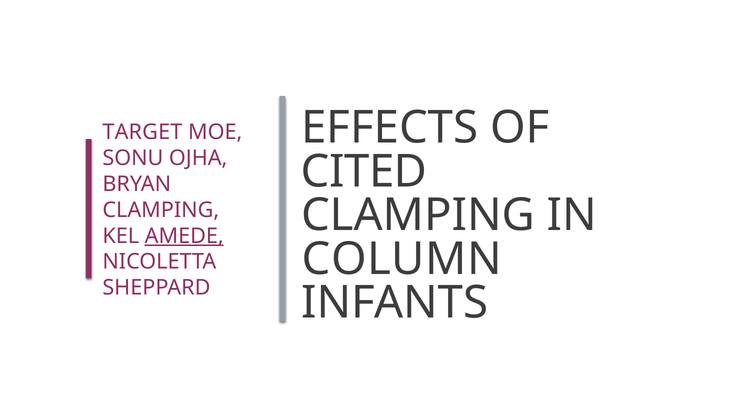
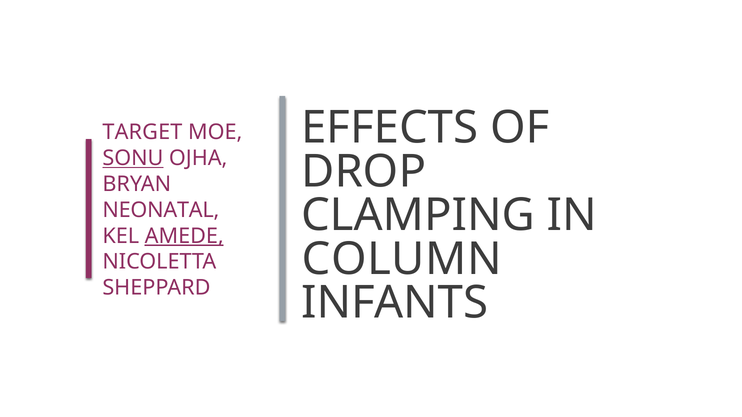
SONU underline: none -> present (133, 158)
CITED: CITED -> DROP (364, 172)
CLAMPING: CLAMPING -> NEONATAL (161, 210)
